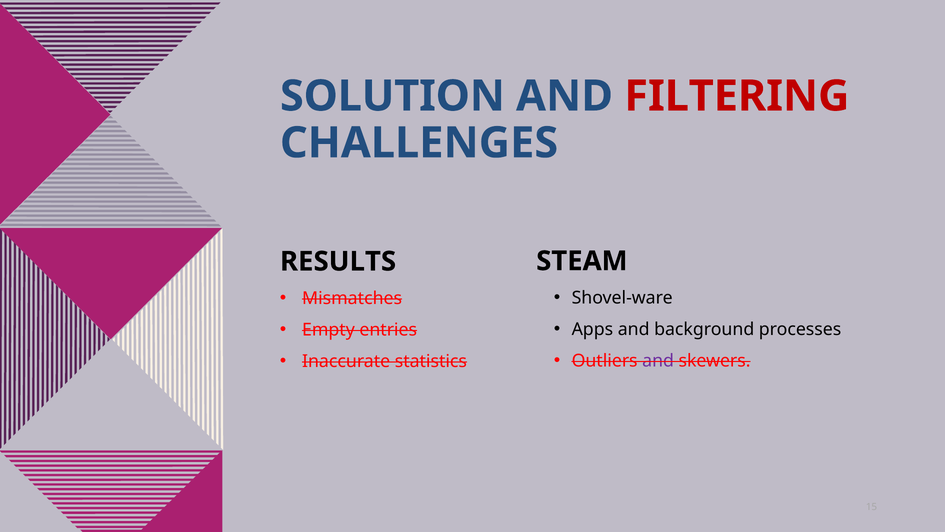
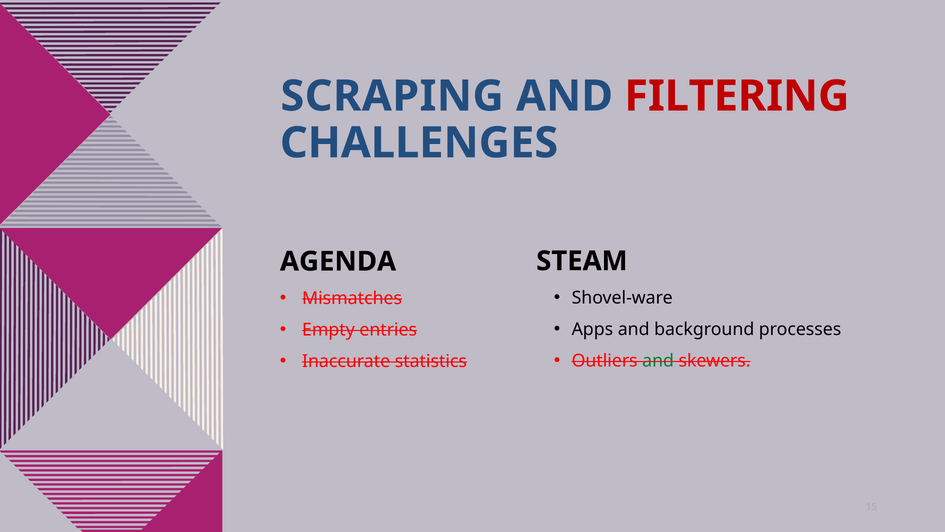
SOLUTION: SOLUTION -> SCRAPING (392, 96)
RESULTS: RESULTS -> AGENDA (338, 261)
and colour: purple -> green (658, 361)
